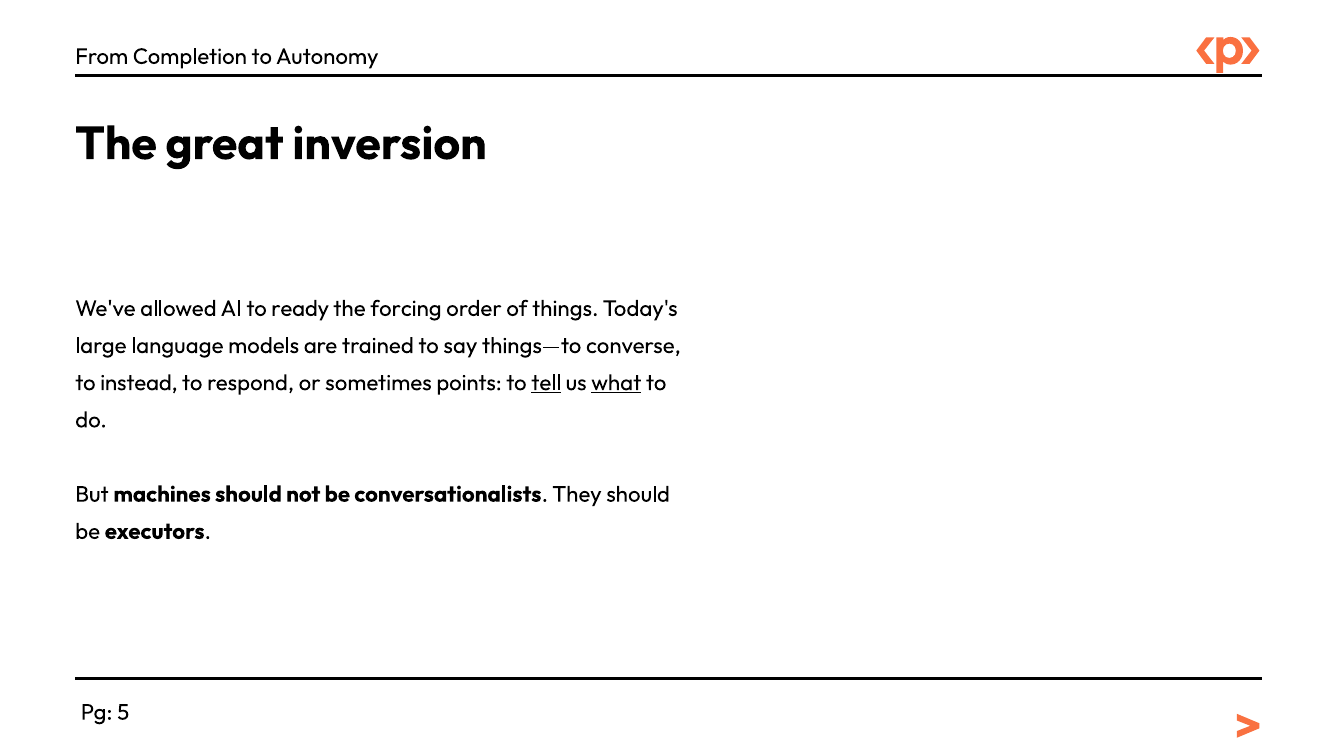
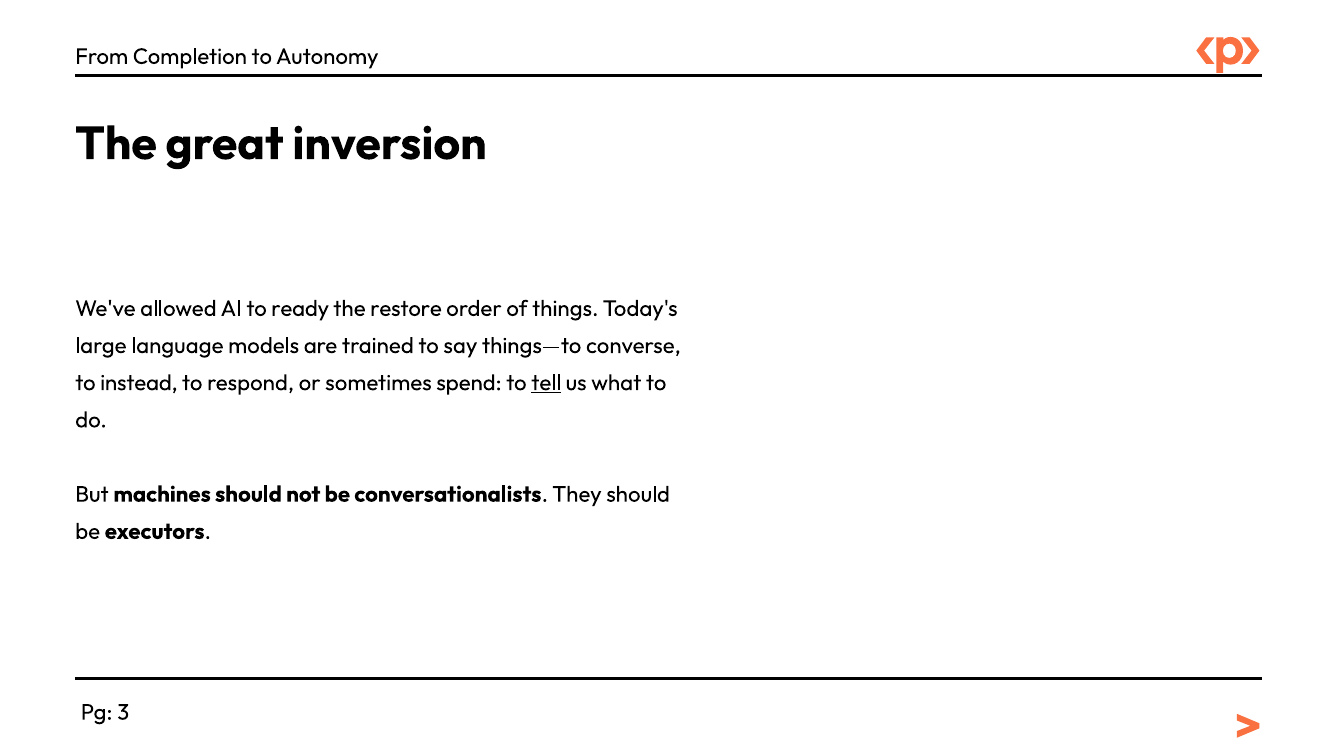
forcing: forcing -> restore (406, 309)
points: points -> spend (469, 383)
what underline: present -> none (616, 383)
5: 5 -> 3 (123, 712)
